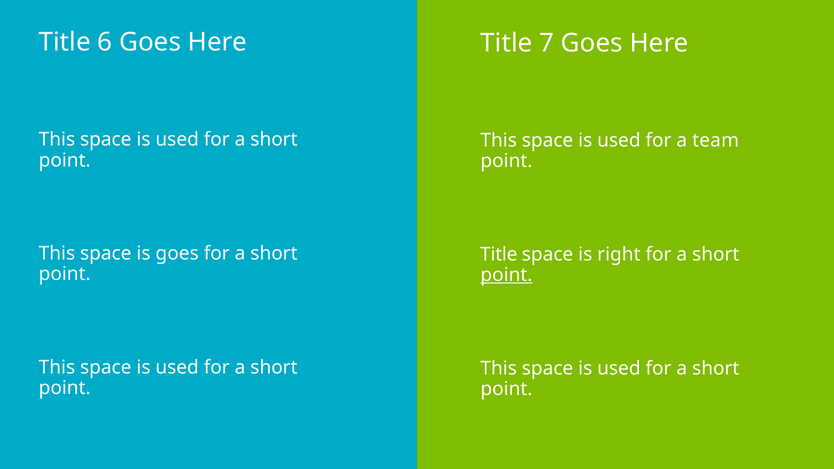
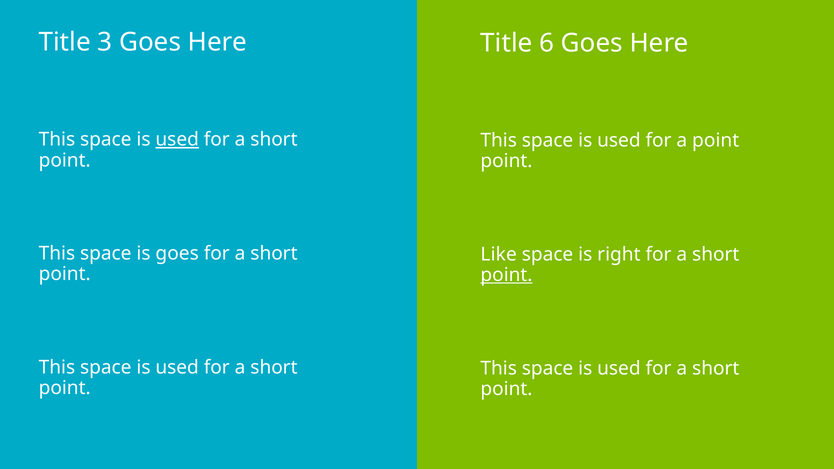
6: 6 -> 3 (105, 42)
7: 7 -> 6 (547, 43)
used underline: none -> present (177, 140)
a team: team -> point (716, 140)
Title: Title -> Like (499, 254)
